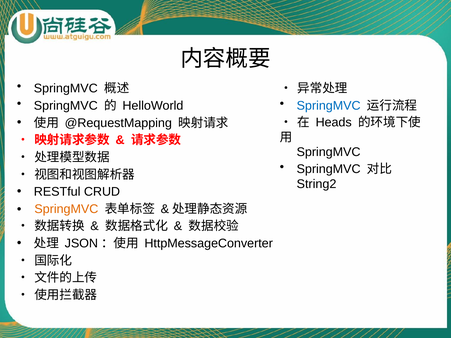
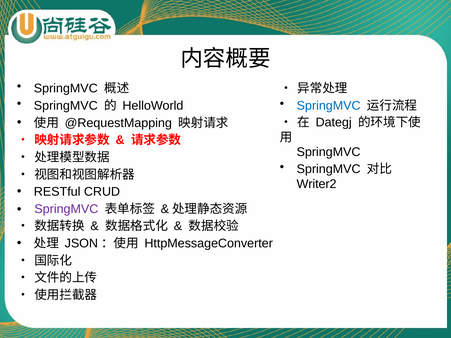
Heads: Heads -> Dategj (334, 123)
String2: String2 -> Writer2 (317, 184)
SpringMVC colour: orange -> purple (66, 209)
